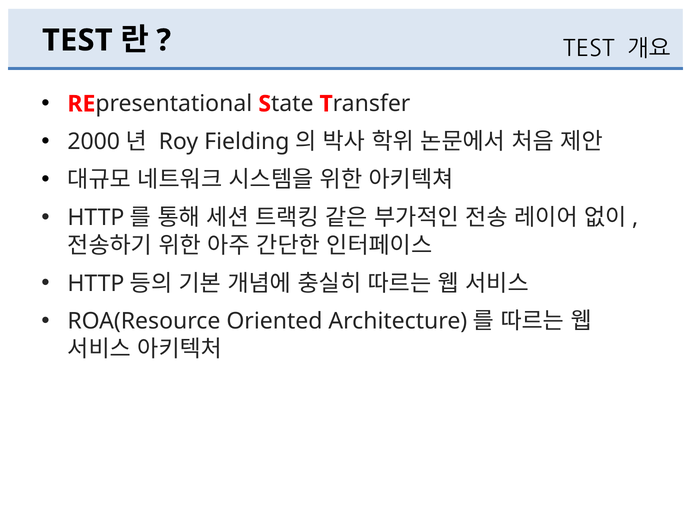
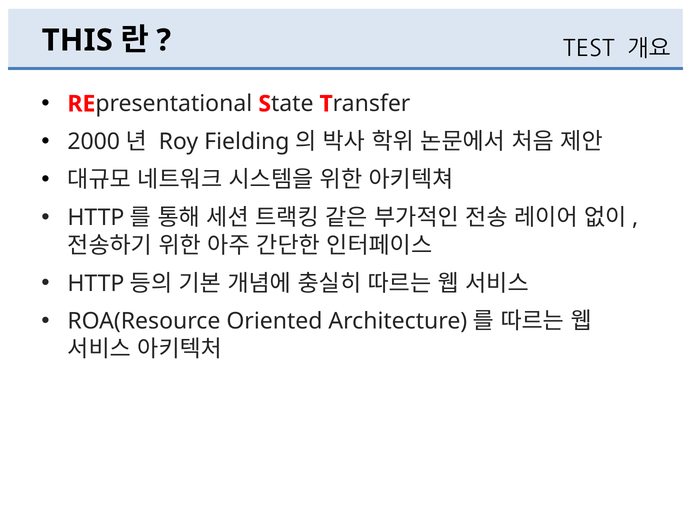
TEST: TEST -> THIS (77, 40)
